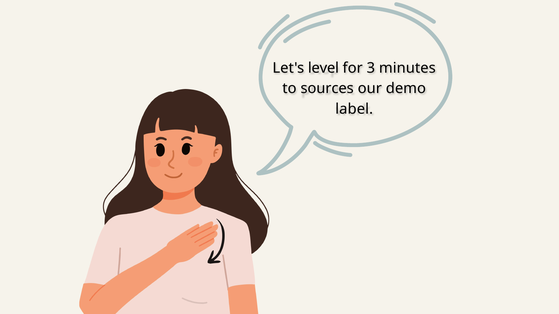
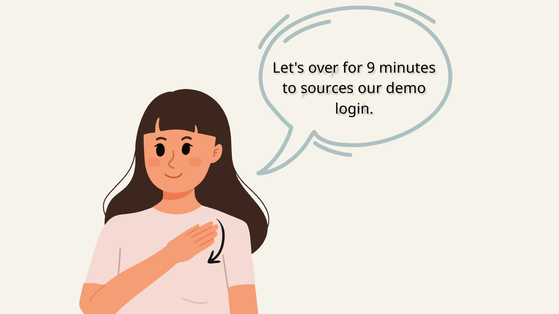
level: level -> over (323, 68)
3: 3 -> 9 (371, 68)
label: label -> login (354, 109)
